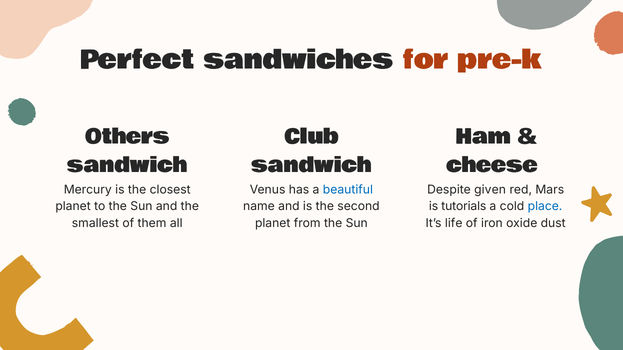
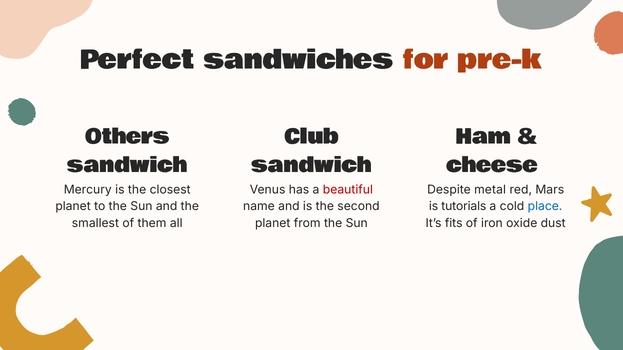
beautiful colour: blue -> red (348, 190)
given: given -> metal (490, 190)
life: life -> fits (454, 223)
